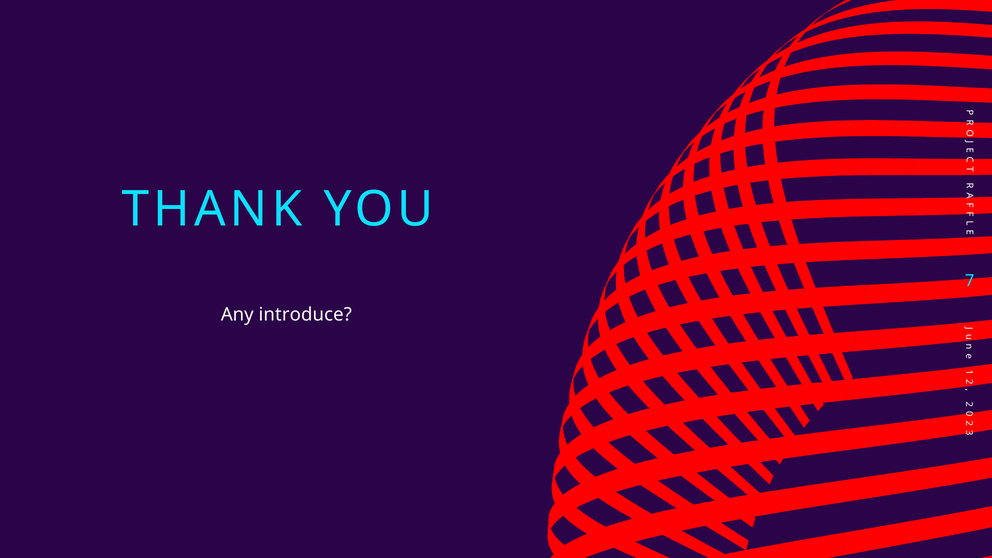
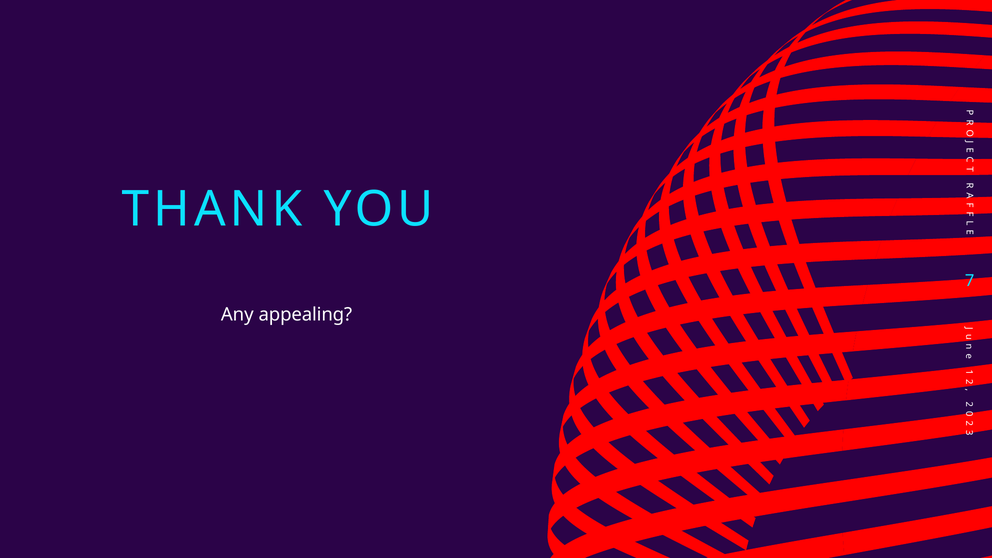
introduce: introduce -> appealing (305, 315)
